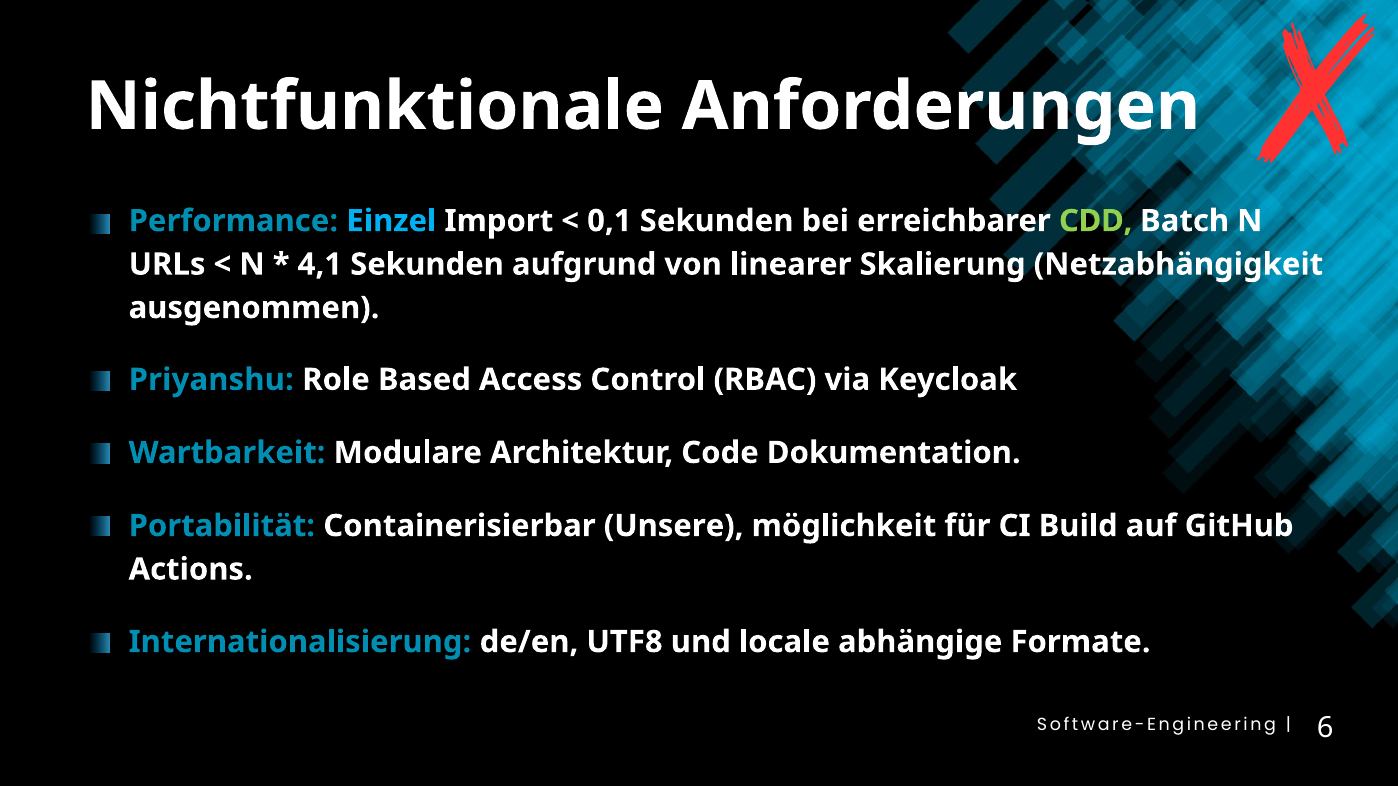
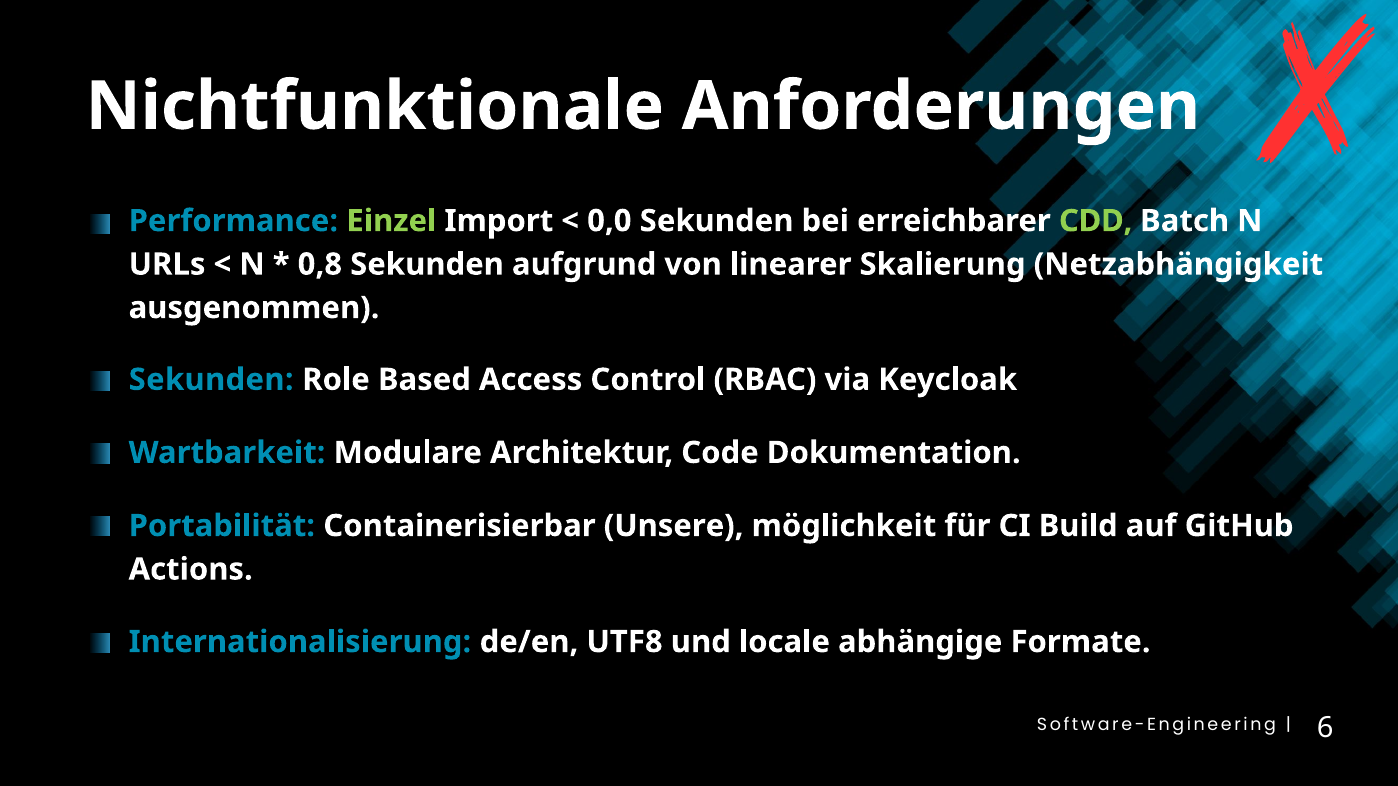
Einzel colour: light blue -> light green (391, 221)
0,1: 0,1 -> 0,0 (609, 221)
4,1: 4,1 -> 0,8 (320, 265)
Priyanshu: Priyanshu -> Sekunden (211, 380)
